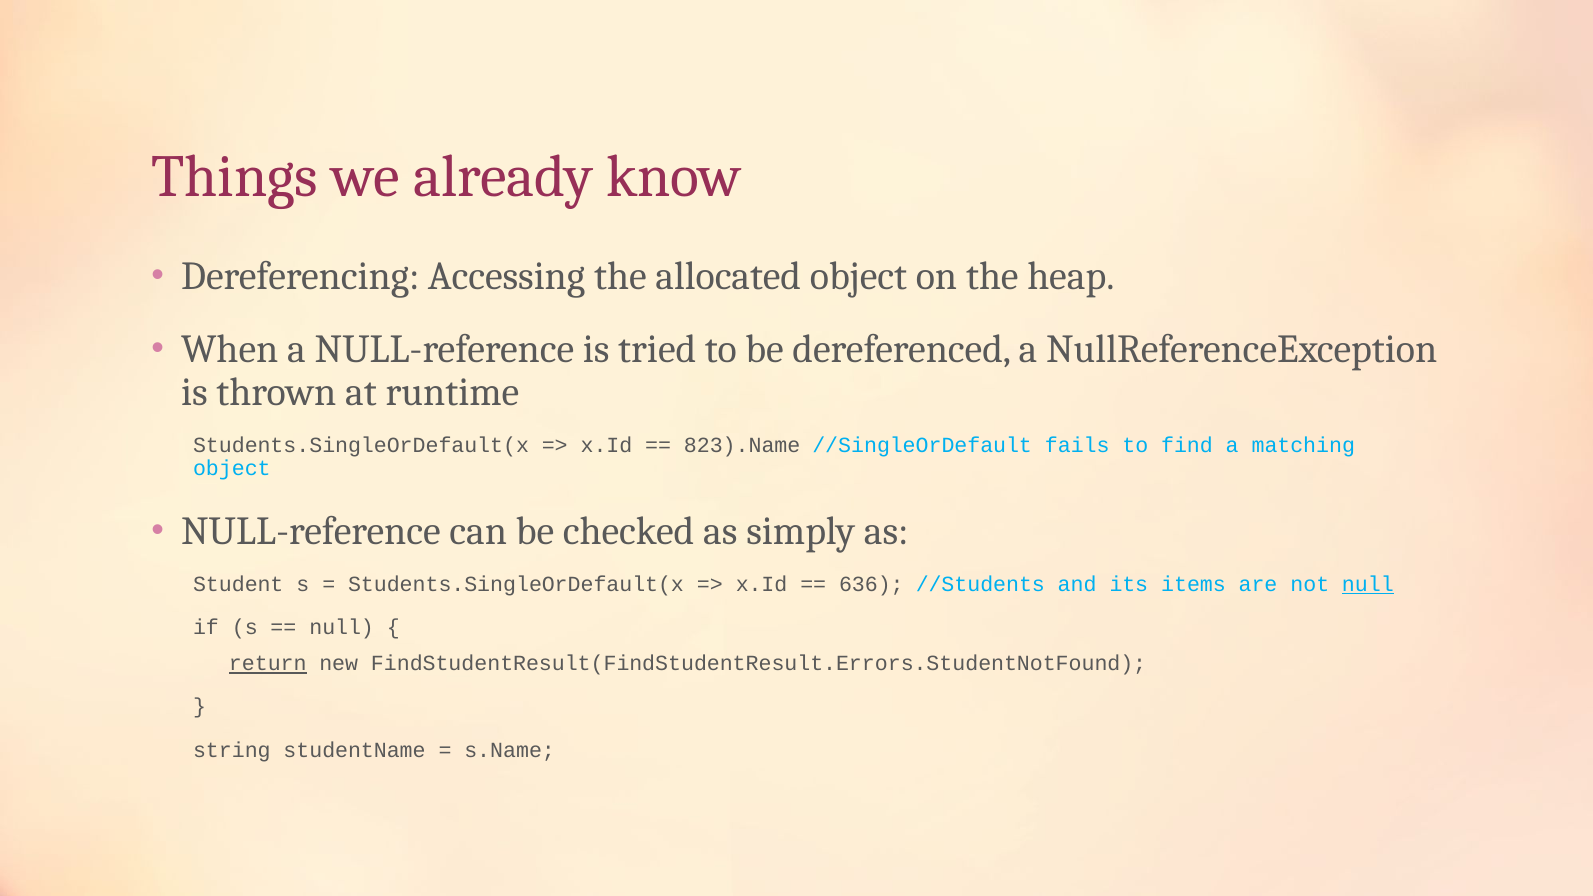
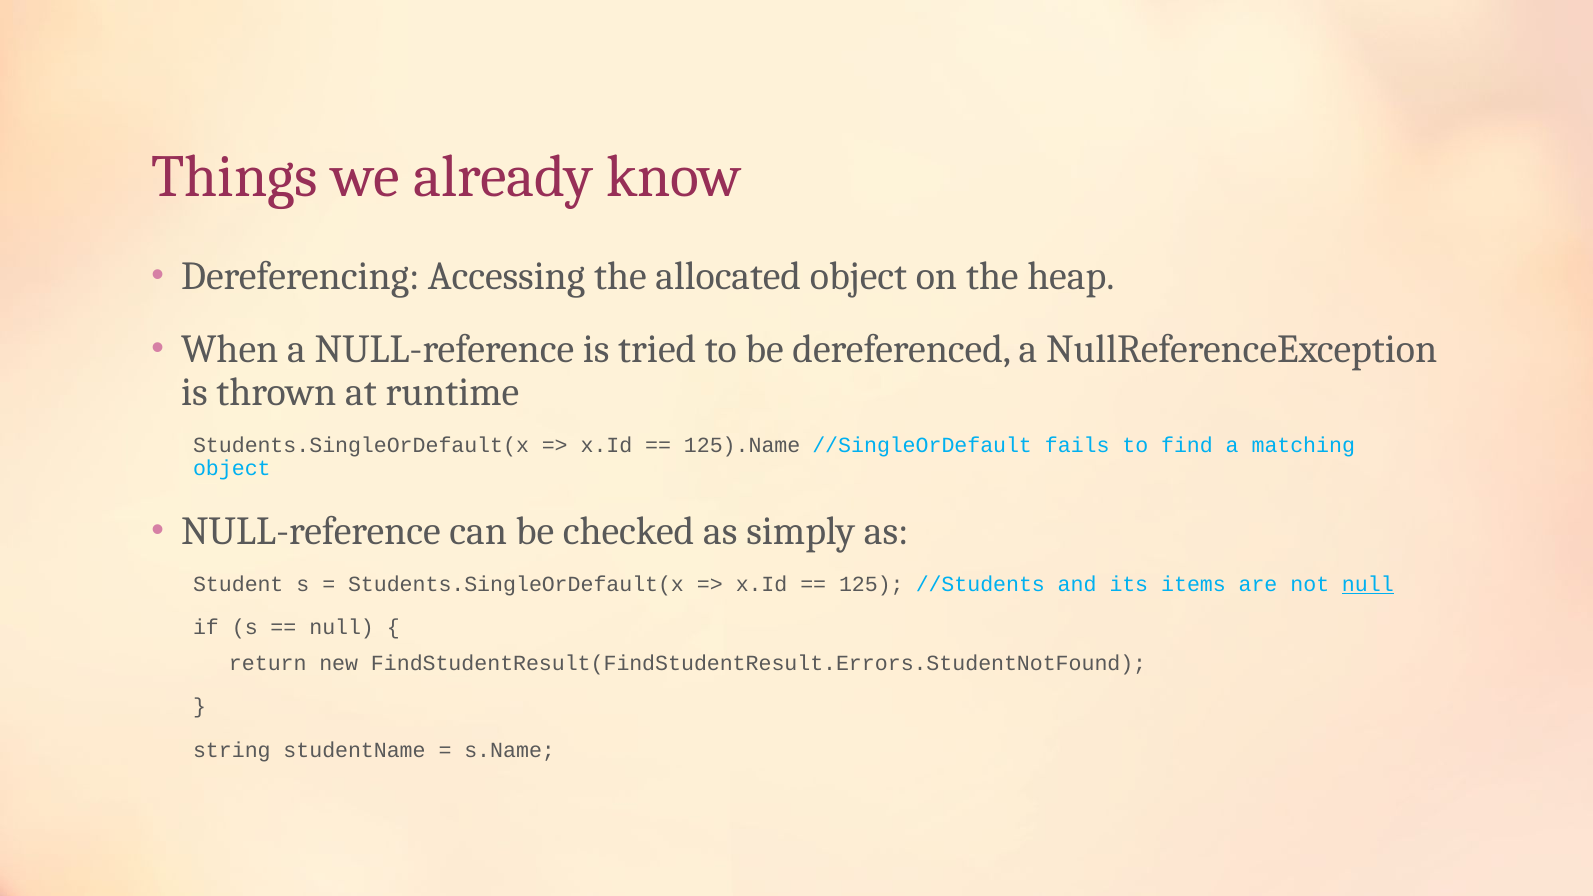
823).Name: 823).Name -> 125).Name (742, 445)
636: 636 -> 125 (871, 584)
return underline: present -> none (268, 664)
